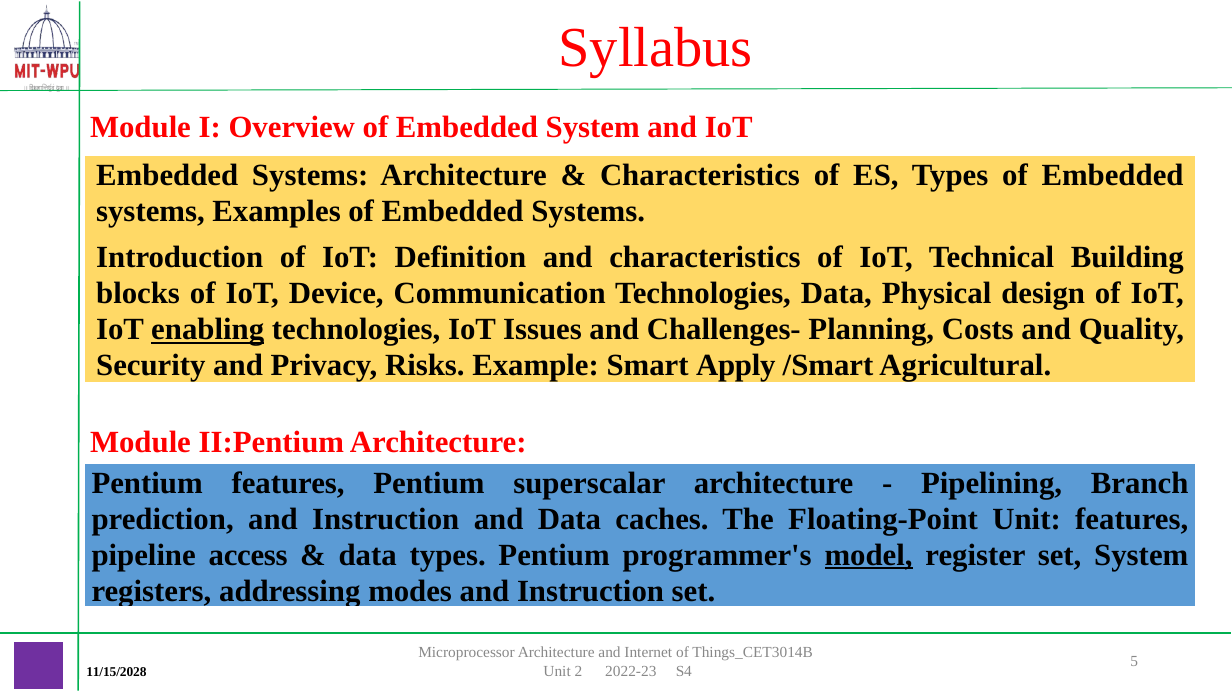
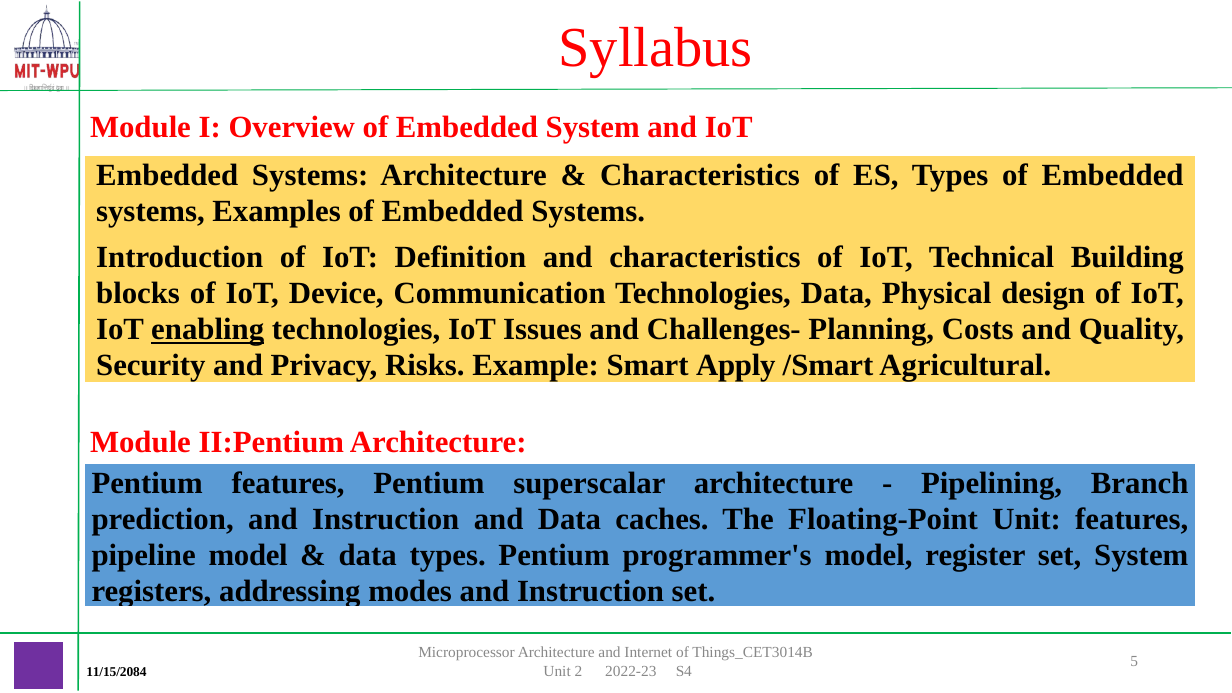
pipeline access: access -> model (248, 555)
model underline: present -> none (869, 555)
11/15/2028: 11/15/2028 -> 11/15/2084 (116, 672)
